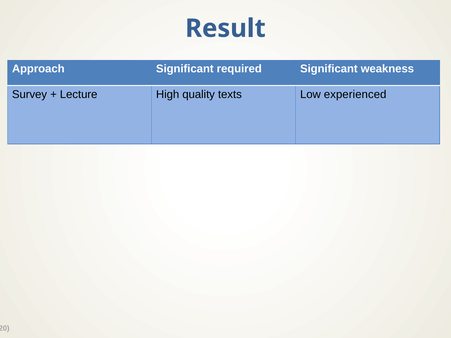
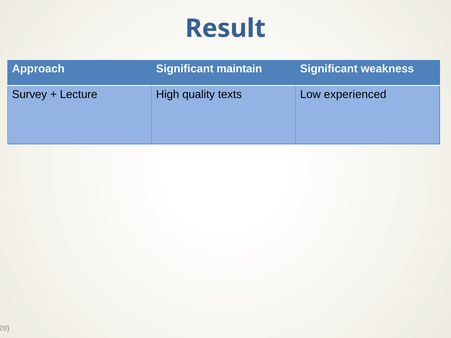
required: required -> maintain (239, 69)
